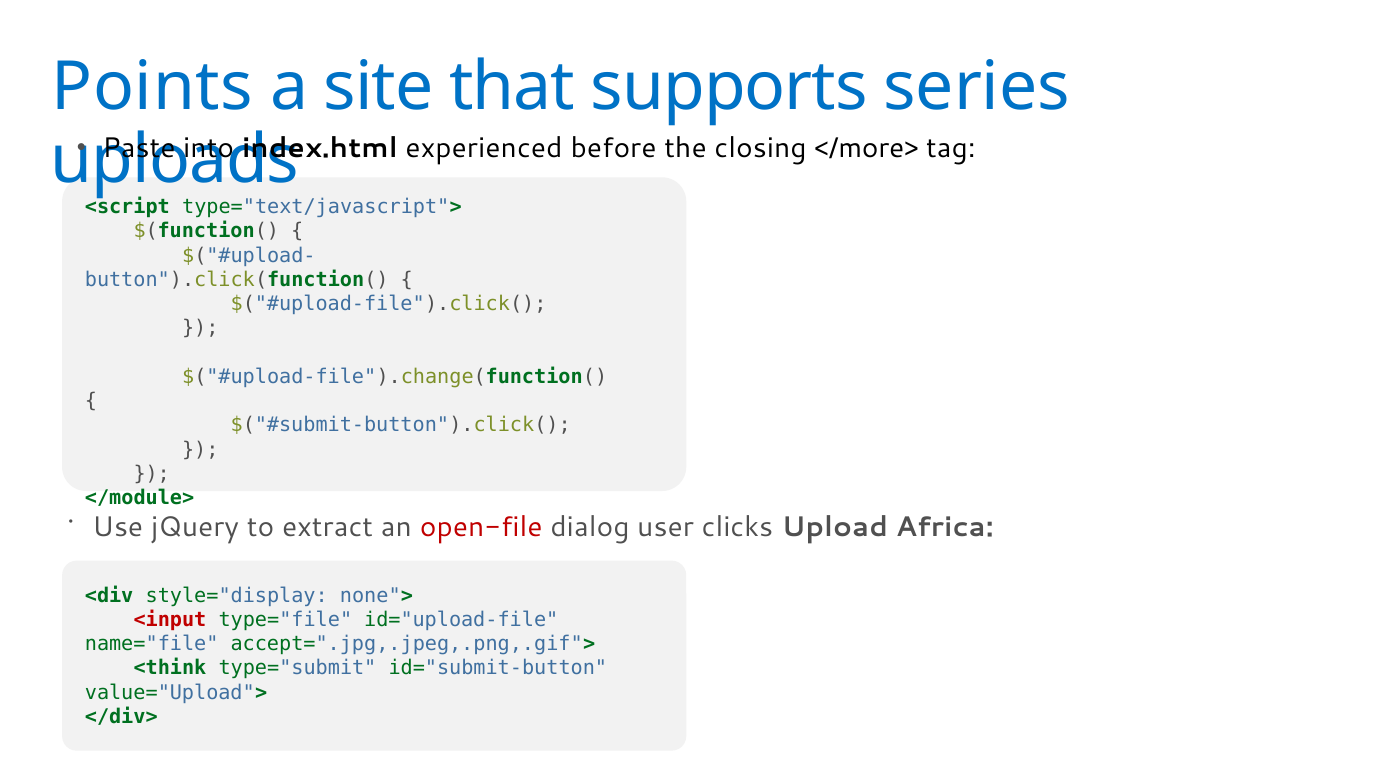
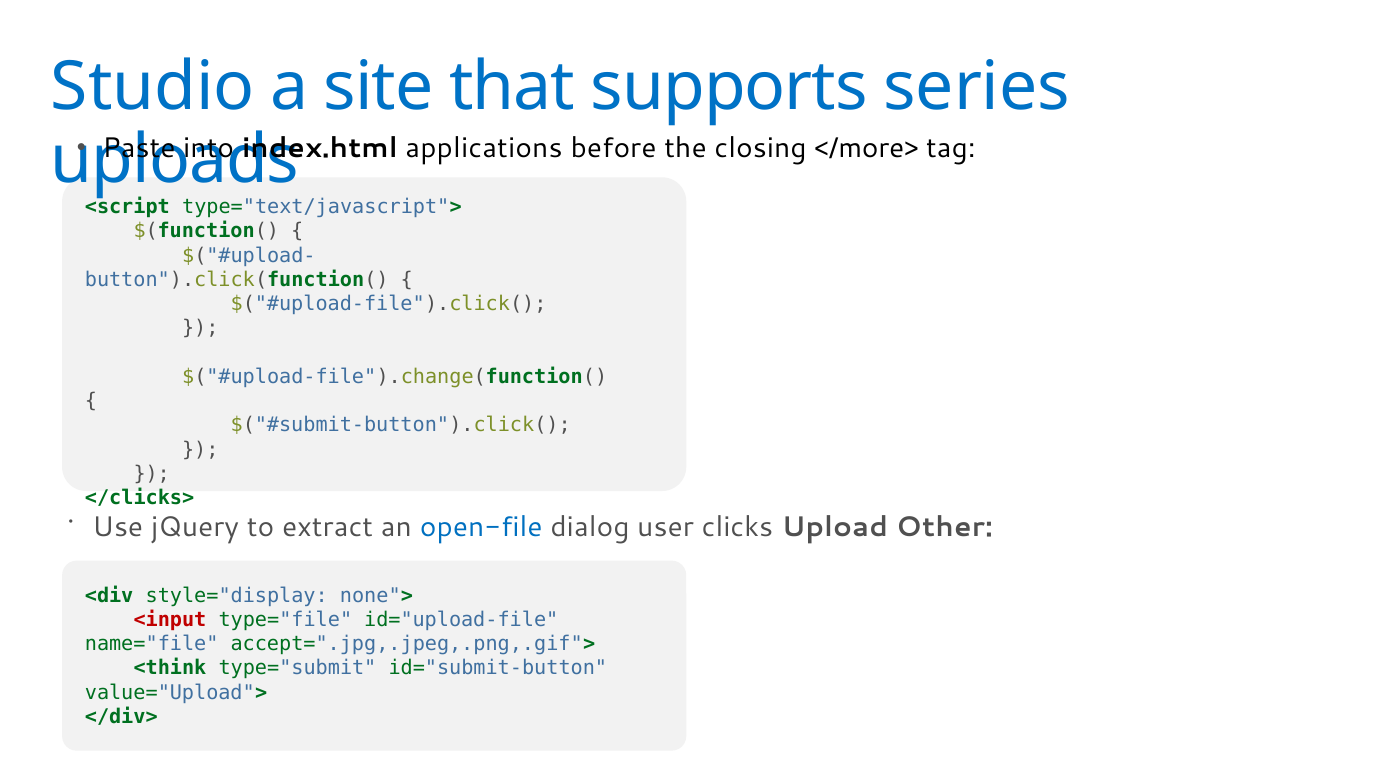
Points: Points -> Studio (153, 87)
experienced: experienced -> applications (484, 148)
</module>: </module> -> </clicks> (140, 498)
open-file colour: red -> blue (481, 527)
Africa: Africa -> Other (945, 527)
